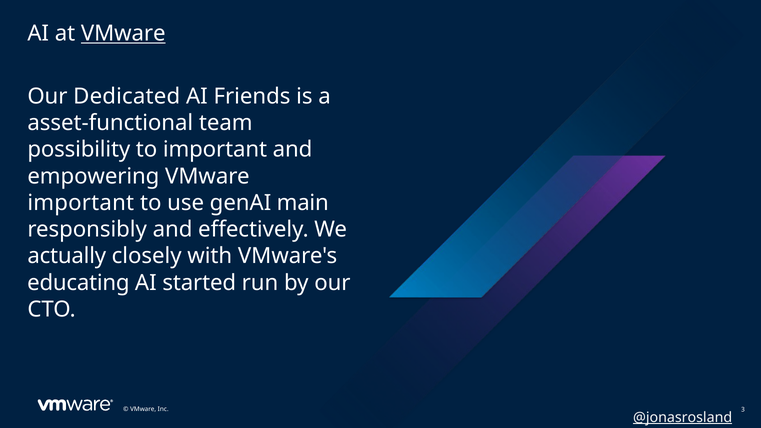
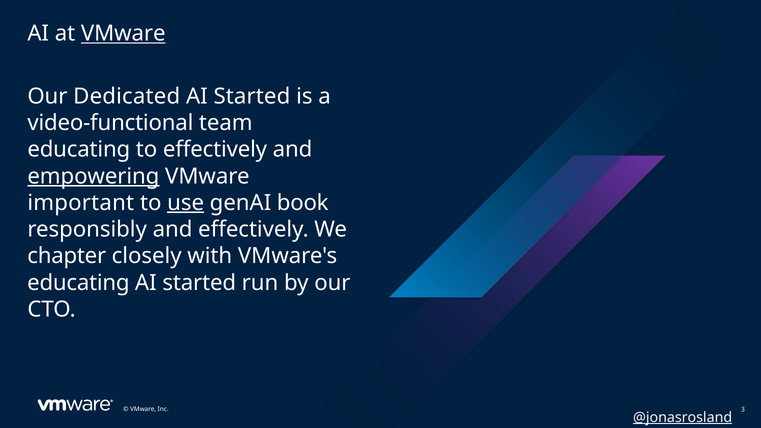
Friends: Friends -> Started (252, 96)
asset-functional: asset-functional -> video-functional (110, 123)
possibility: possibility -> educating (79, 150)
to important: important -> effectively (215, 150)
empowering underline: none -> present (93, 176)
use underline: none -> present (186, 203)
main: main -> book (303, 203)
actually: actually -> chapter (67, 256)
